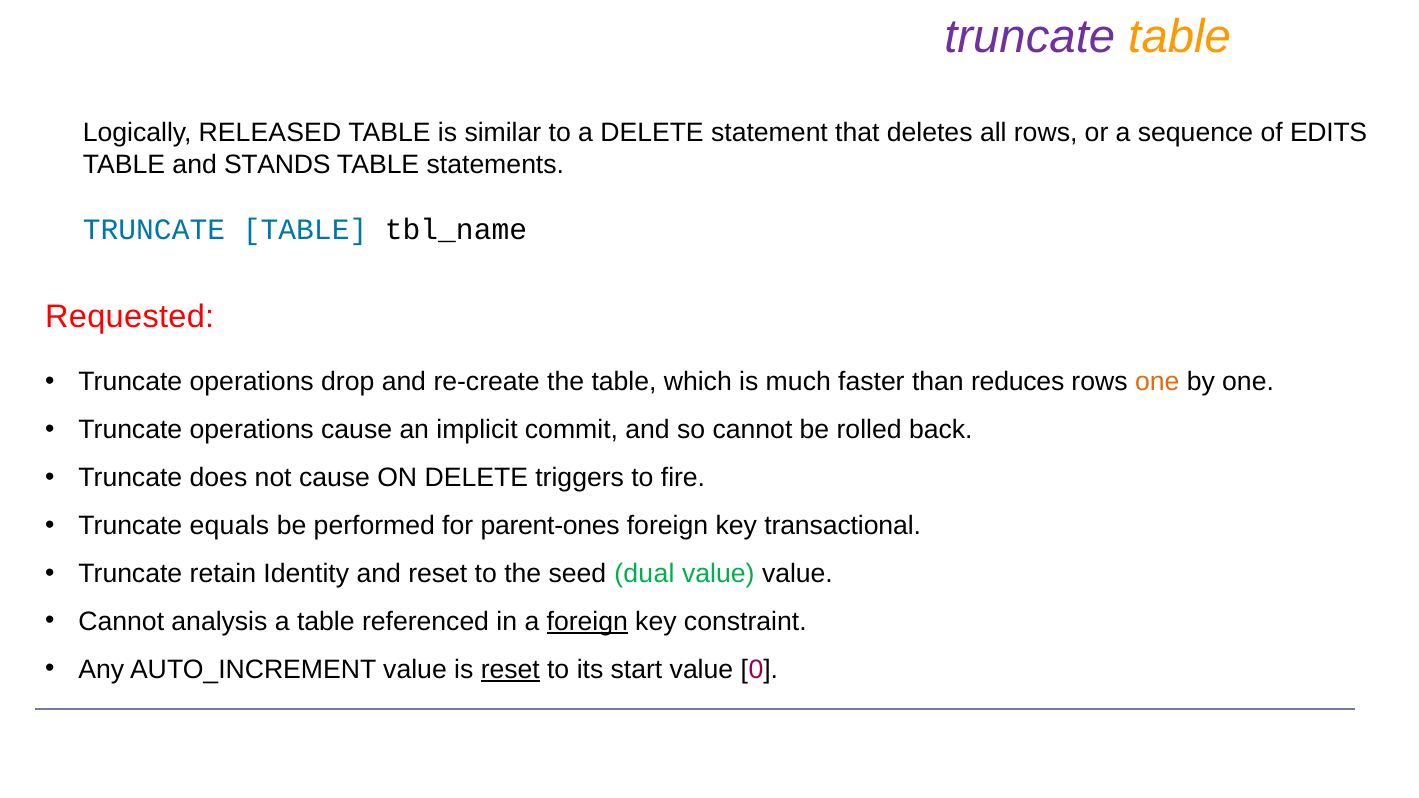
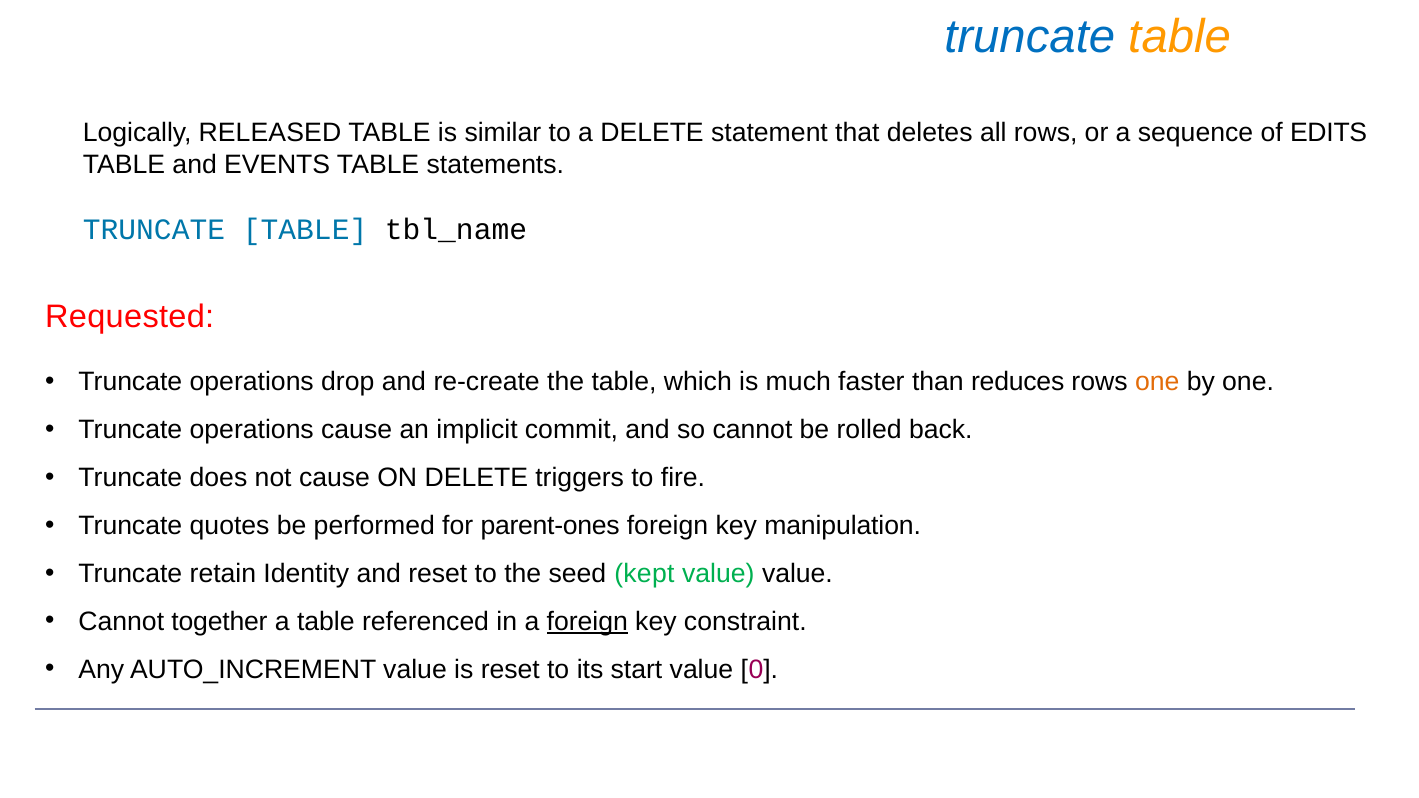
truncate colour: purple -> blue (1030, 37)
STANDS: STANDS -> EVENTS (277, 164)
equals: equals -> quotes (230, 526)
transactional: transactional -> manipulation (843, 526)
dual: dual -> kept (644, 574)
analysis: analysis -> together (220, 622)
reset underline: present -> none (510, 670)
